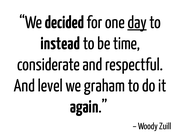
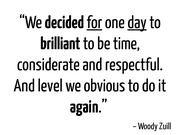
for underline: none -> present (94, 22)
instead: instead -> brilliant (60, 43)
graham: graham -> obvious (104, 86)
